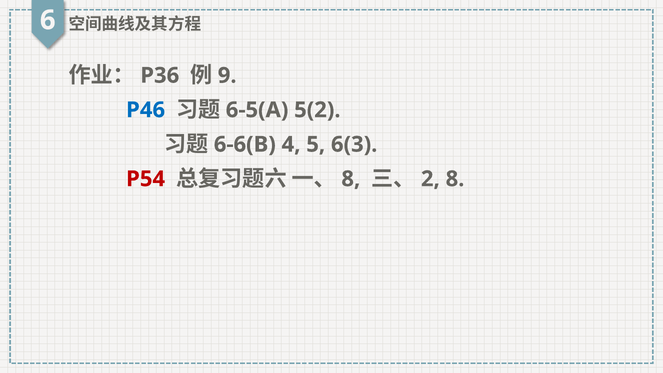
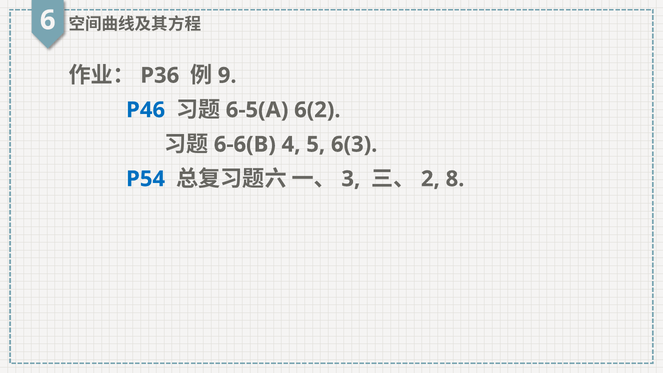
5(2: 5(2 -> 6(2 (317, 110)
P54 colour: red -> blue (146, 179)
8: 8 -> 3 (351, 179)
